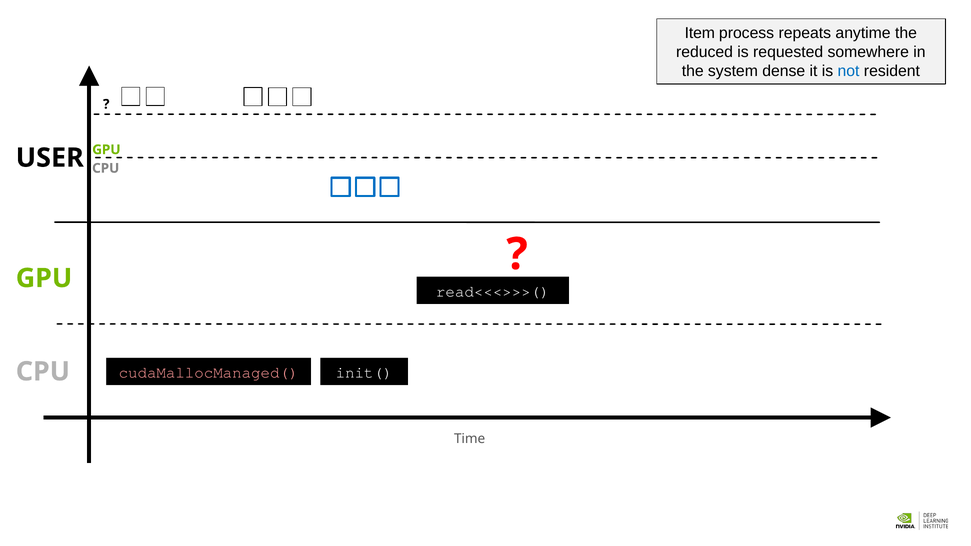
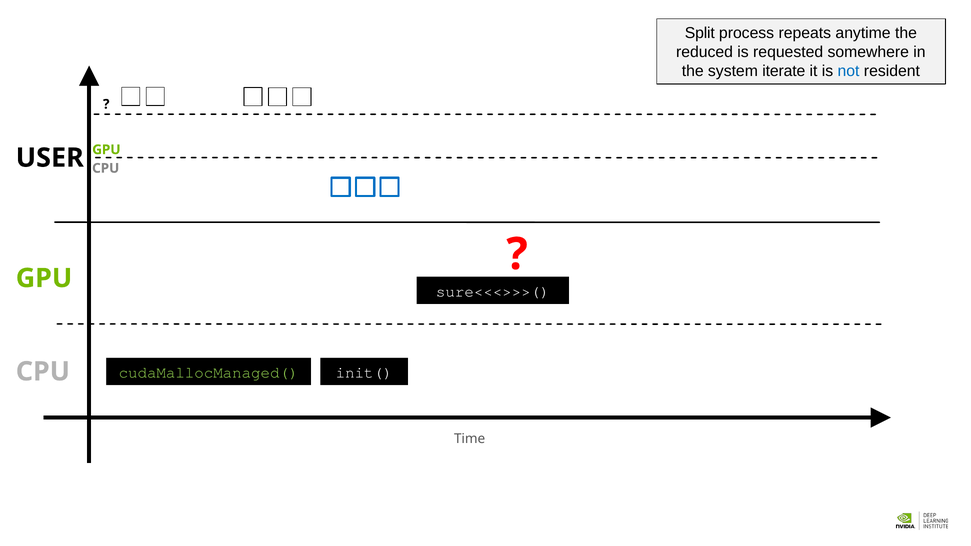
Item: Item -> Split (700, 33)
dense: dense -> iterate (784, 71)
read<<<>>>(: read<<<>>>( -> sure<<<>>>( (493, 291)
cudaMallocManaged( colour: pink -> light green (209, 373)
